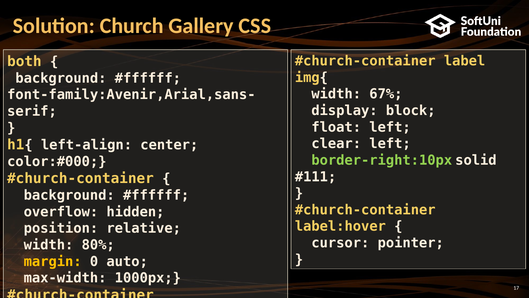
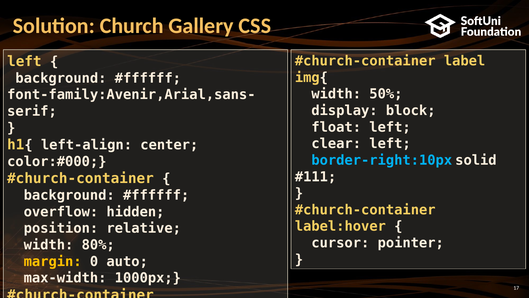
both: both -> left (24, 61)
67%: 67% -> 50% (386, 94)
border-right:10px colour: light green -> light blue (382, 160)
